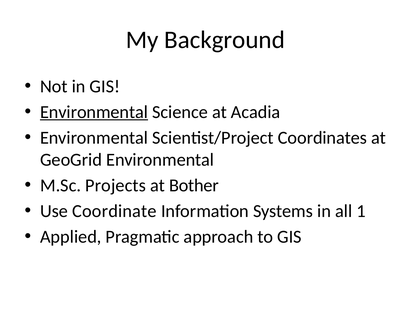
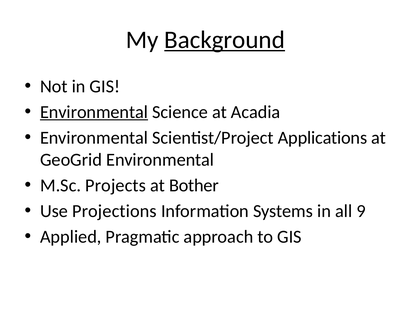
Background underline: none -> present (225, 40)
Coordinates: Coordinates -> Applications (323, 137)
Coordinate: Coordinate -> Projections (114, 210)
1: 1 -> 9 (361, 210)
